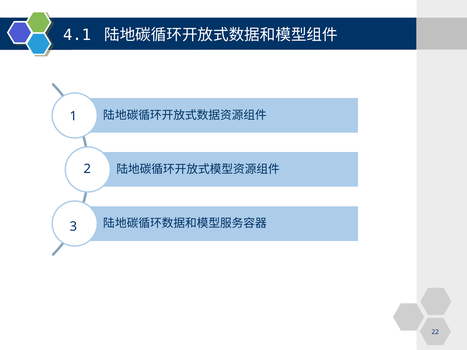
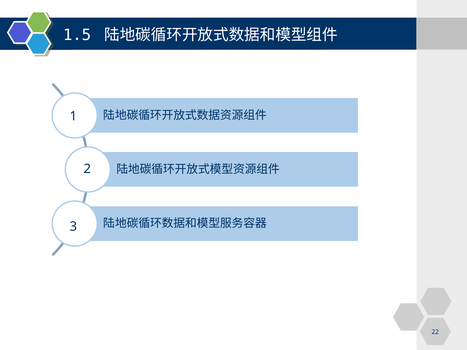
4.1: 4.1 -> 1.5 (77, 35)
